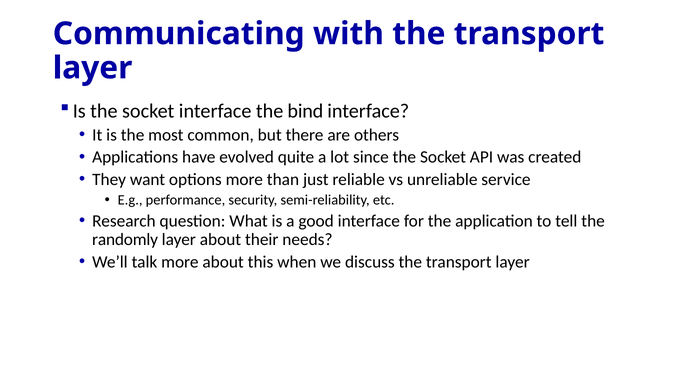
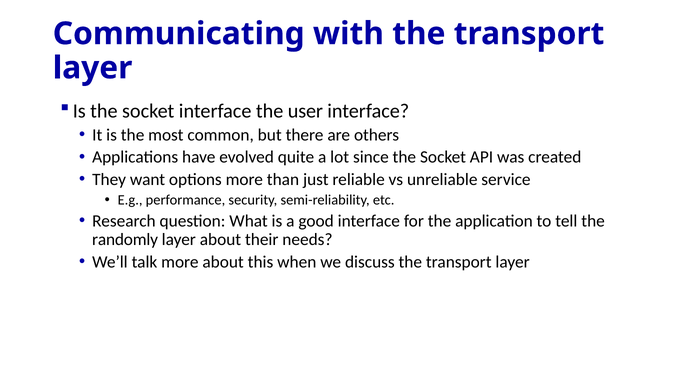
bind: bind -> user (305, 111)
